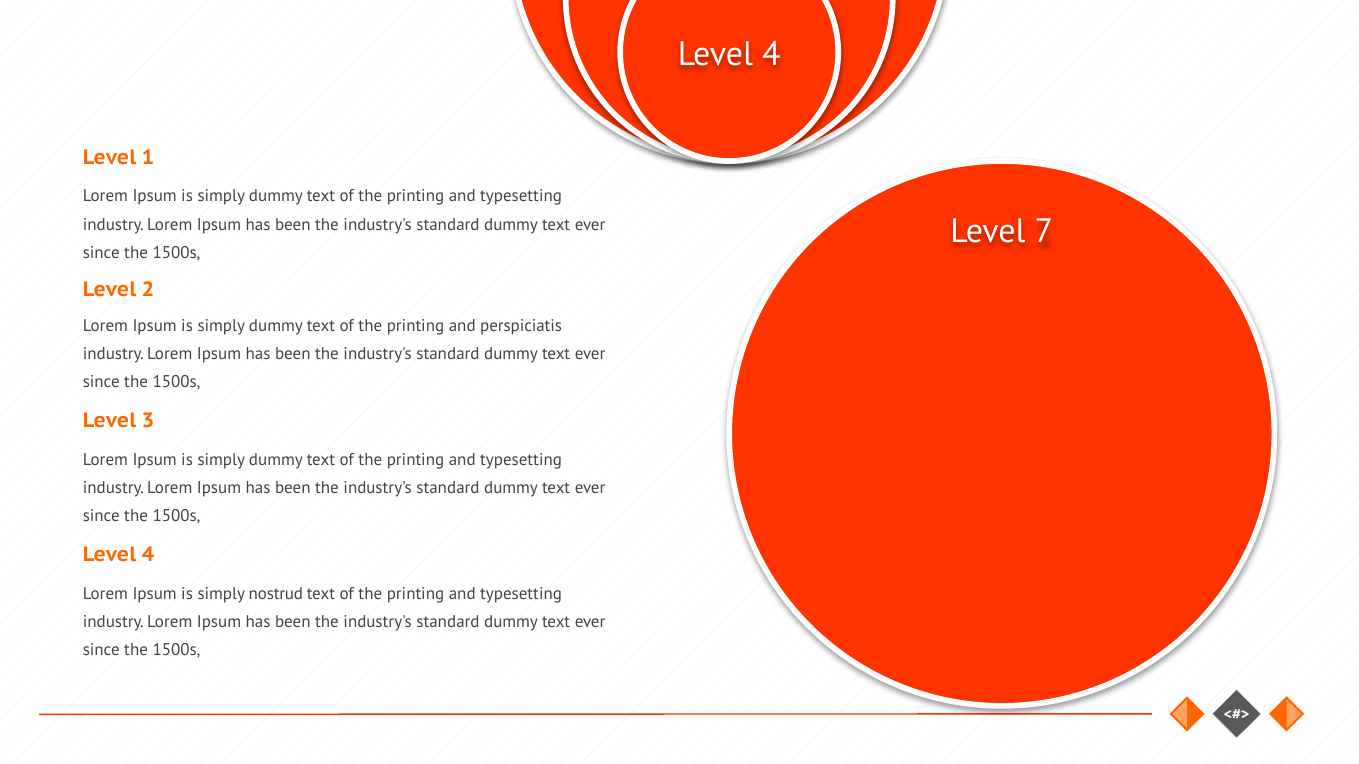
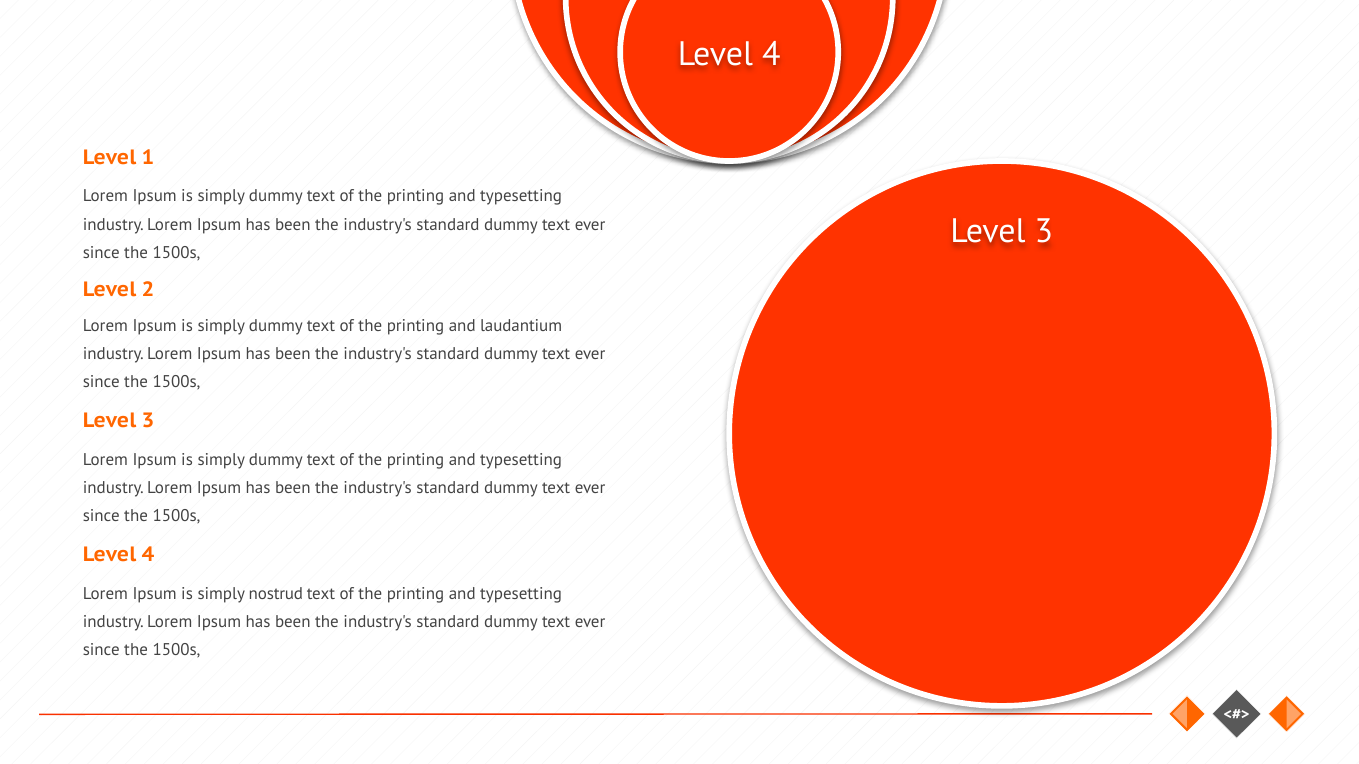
7: 7 -> 3 (1044, 232)
perspiciatis: perspiciatis -> laudantium (521, 326)
